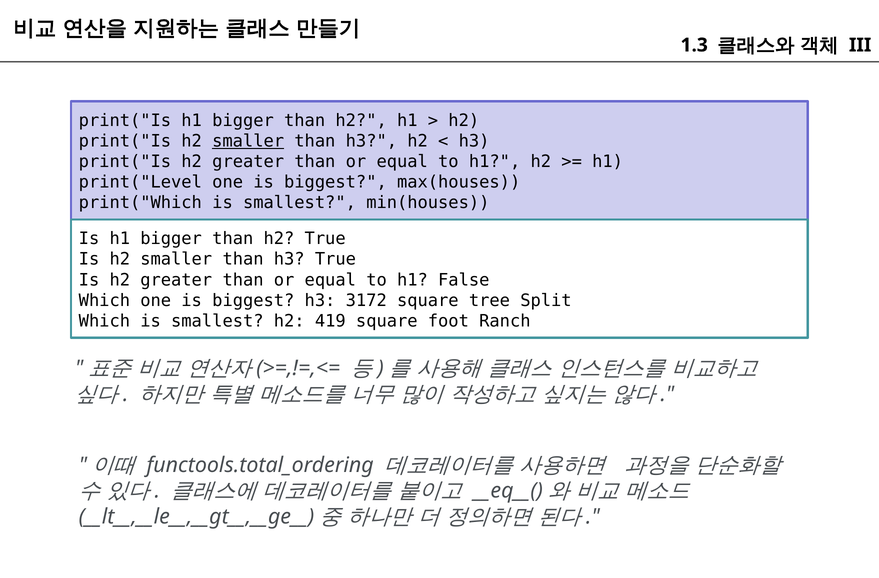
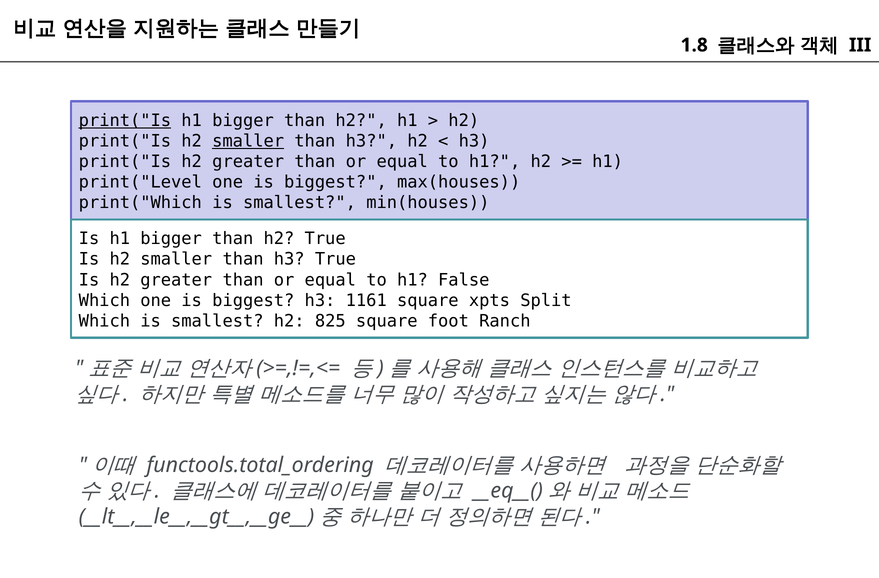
1.3: 1.3 -> 1.8 (694, 45)
print("Is underline: none -> present (125, 120)
3172: 3172 -> 1161 (366, 300)
tree: tree -> xpts (489, 300)
419: 419 -> 825 (330, 321)
